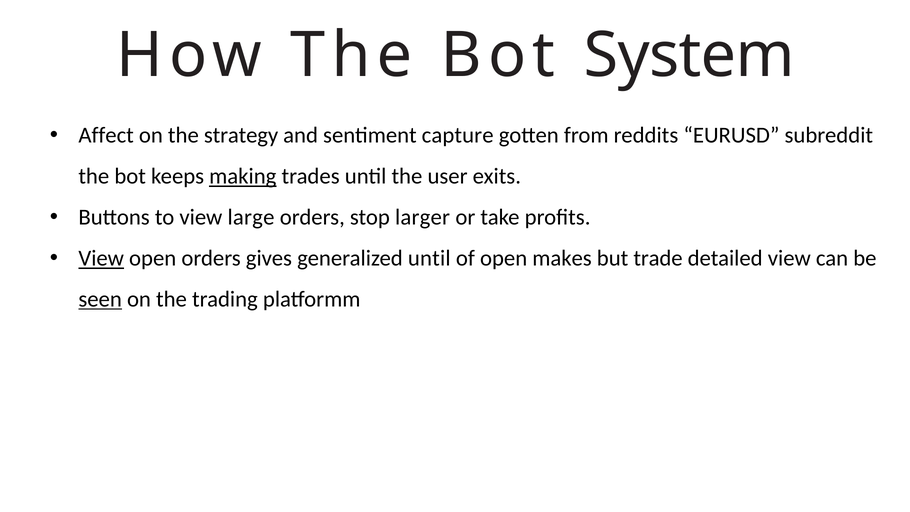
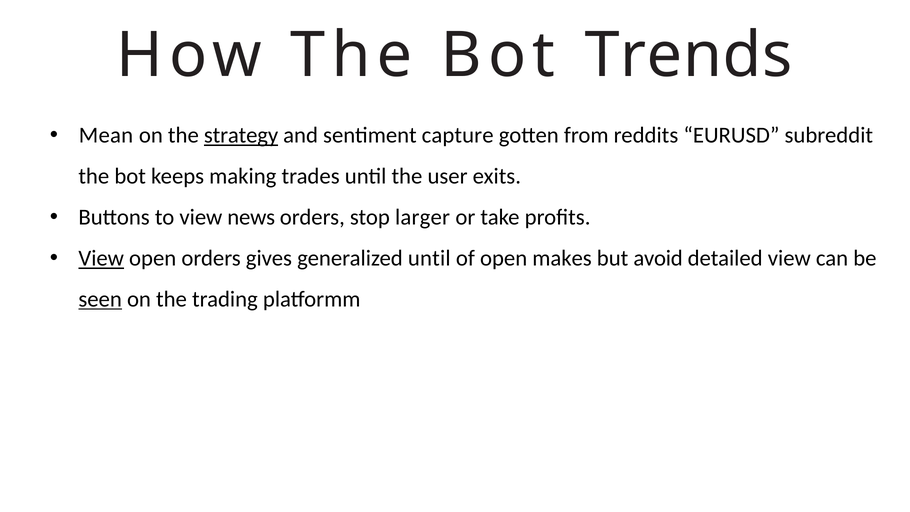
System: System -> Trends (688, 55)
Affect: Affect -> Mean (106, 135)
strategy underline: none -> present (241, 135)
making underline: present -> none (243, 176)
large: large -> news (251, 217)
trade: trade -> avoid (658, 258)
